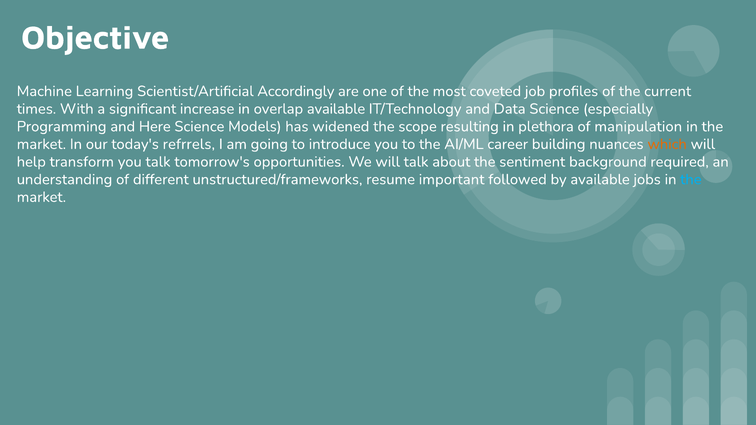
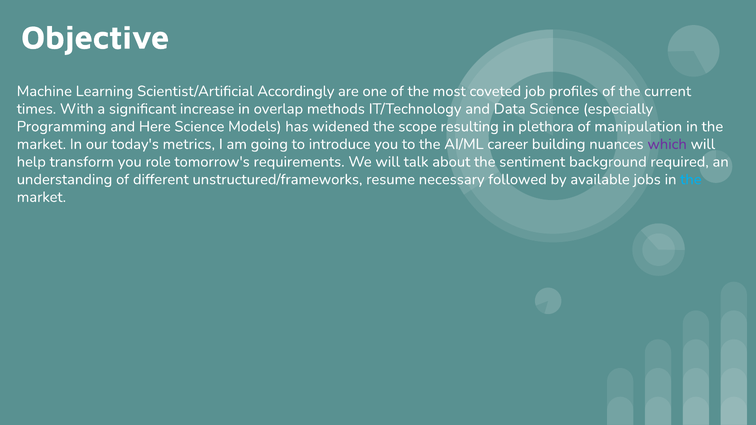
overlap available: available -> methods (336, 109)
refrrels: refrrels -> metrics (189, 144)
which colour: orange -> purple (667, 144)
you talk: talk -> role (158, 162)
opportunities: opportunities -> requirements (299, 162)
important: important -> necessary (452, 180)
